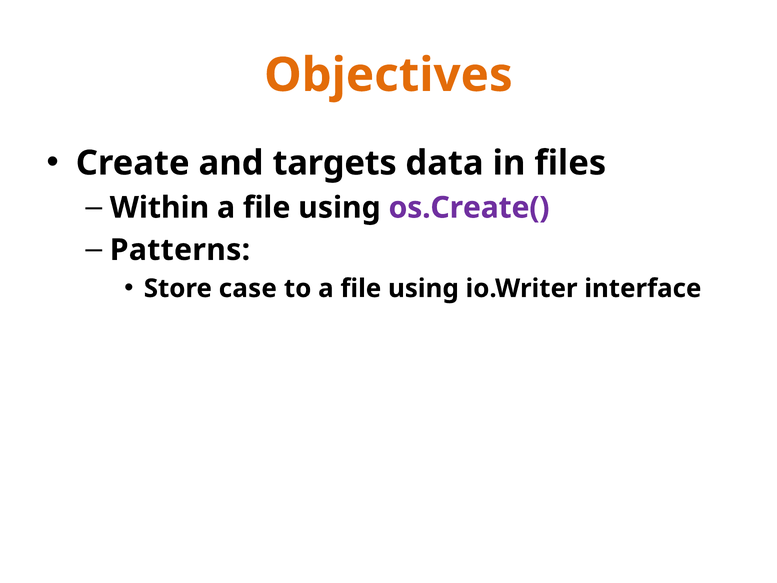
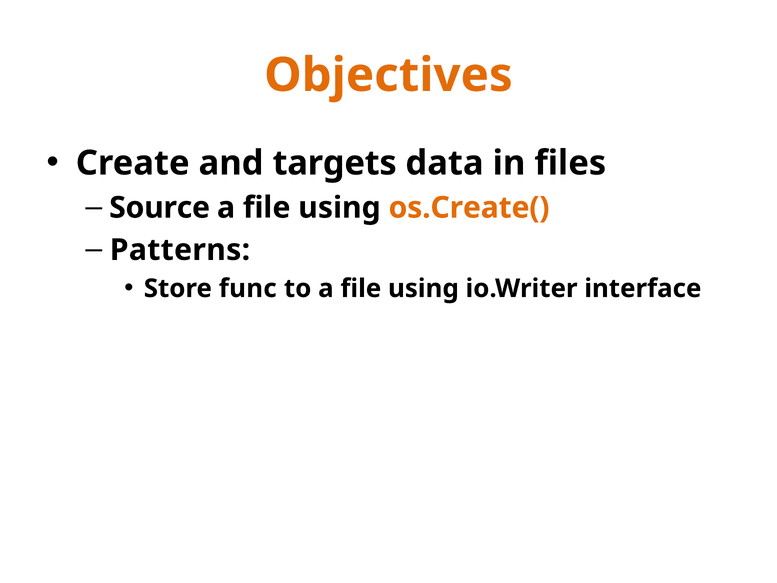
Within: Within -> Source (160, 208)
os.Create( colour: purple -> orange (469, 208)
case: case -> func (248, 288)
